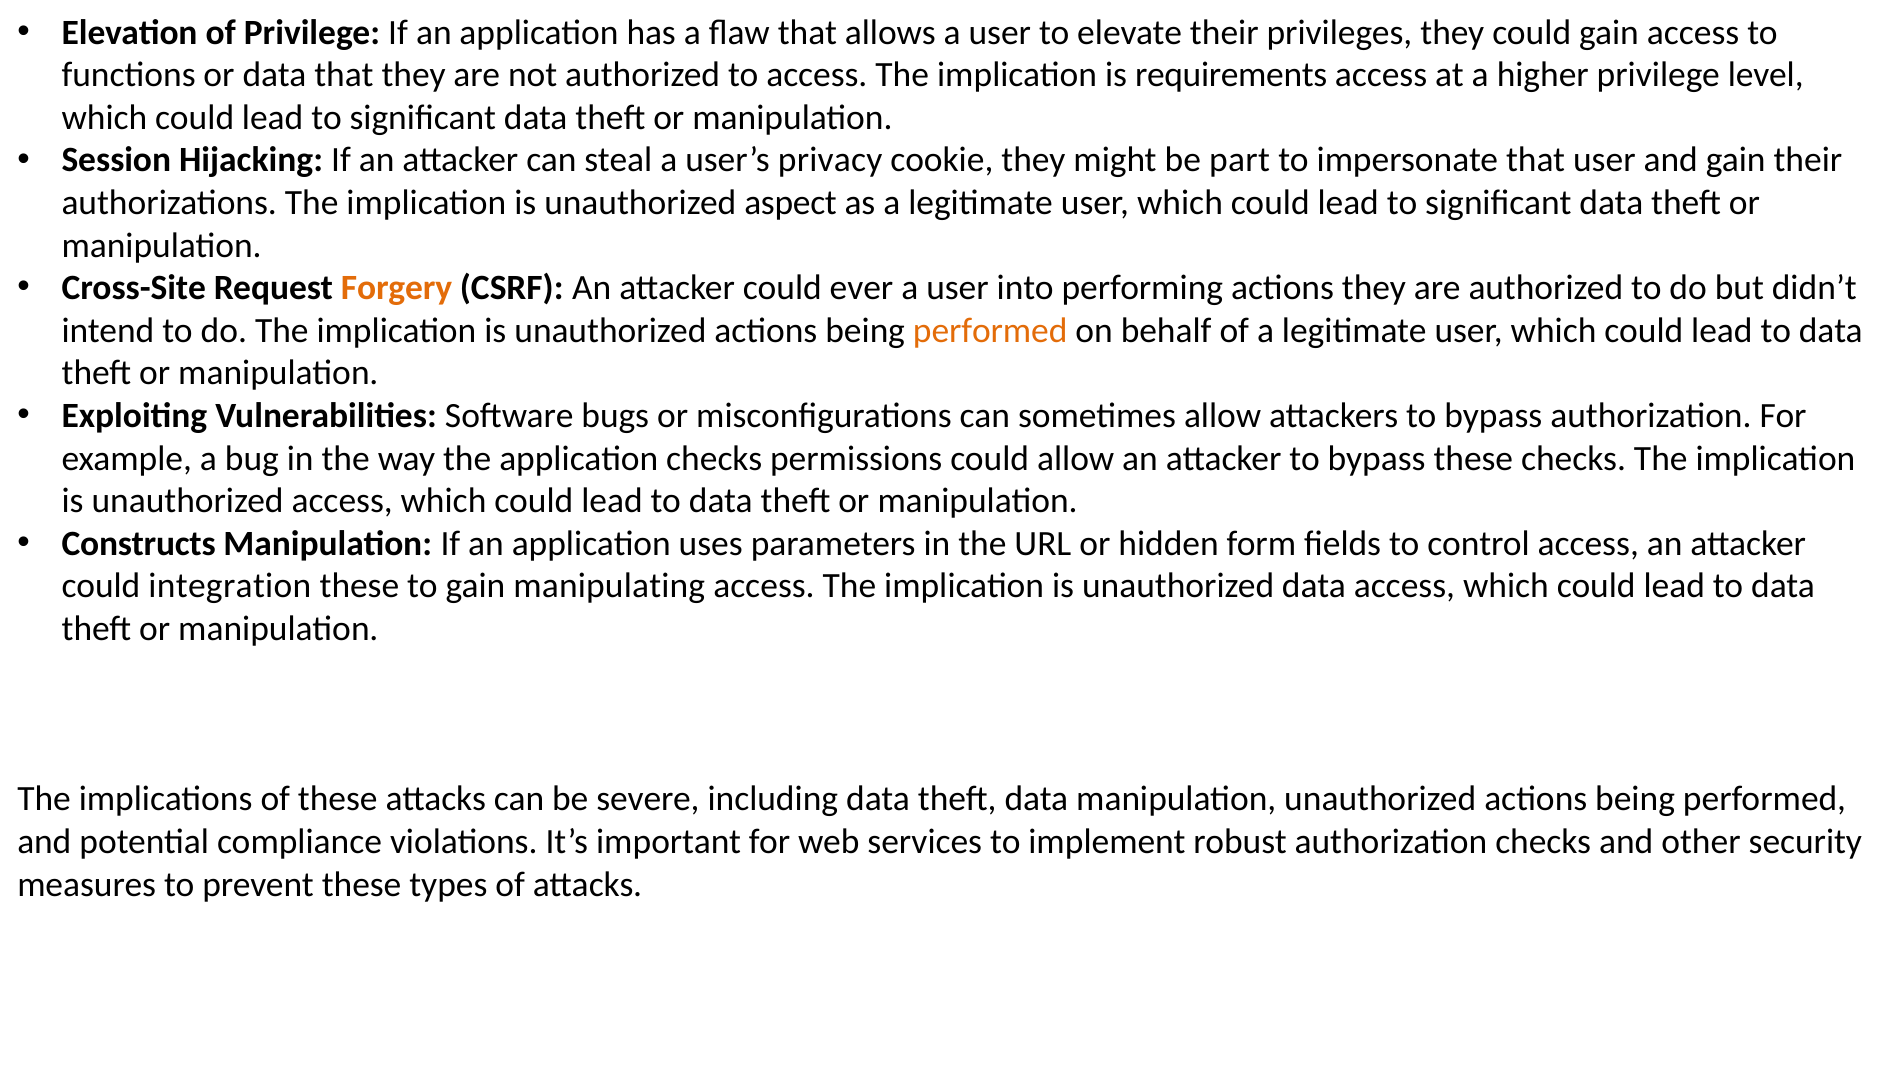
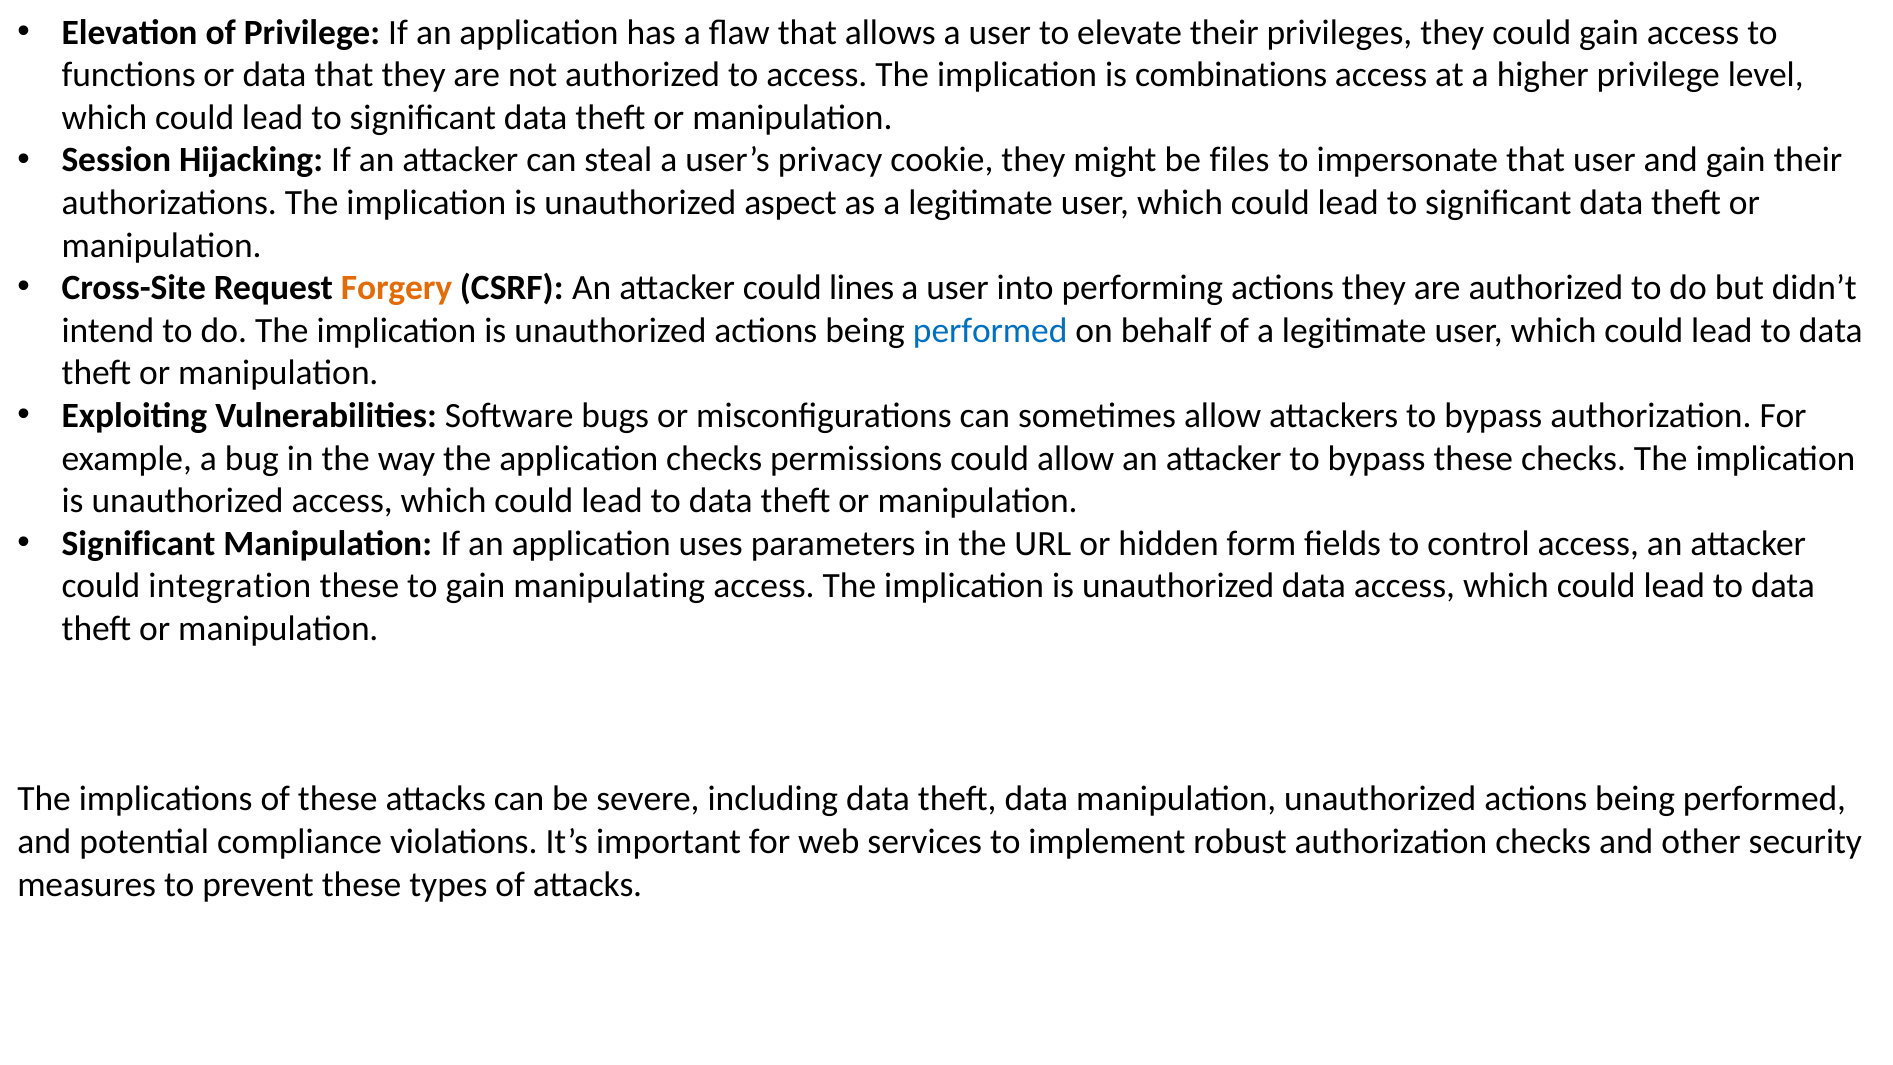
requirements: requirements -> combinations (1231, 75)
part: part -> files (1240, 160)
ever: ever -> lines (862, 288)
performed colour: orange -> blue (990, 331)
Constructs: Constructs -> Significant (139, 543)
